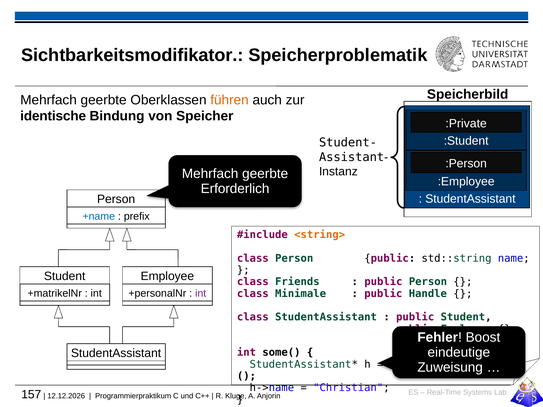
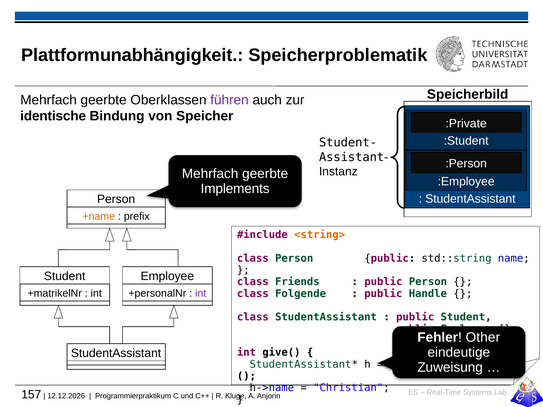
Sichtbarkeitsmodifikator: Sichtbarkeitsmodifikator -> Plattformunabhängigkeit (132, 55)
führen colour: orange -> purple (230, 100)
Erforderlich: Erforderlich -> Implements (235, 189)
+name colour: blue -> orange (99, 216)
Minimale: Minimale -> Folgende (301, 294)
Boost: Boost -> Other (483, 337)
some(: some( -> give( (281, 353)
